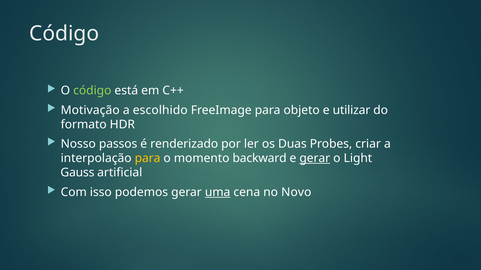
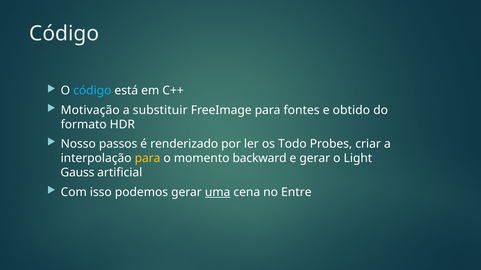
código colour: light green -> light blue (92, 91)
escolhido: escolhido -> substituir (160, 110)
objeto: objeto -> fontes (302, 110)
utilizar: utilizar -> obtido (351, 110)
Duas: Duas -> Todo (292, 144)
gerar underline: present -> none (315, 159)
Novo: Novo -> Entre (296, 192)
